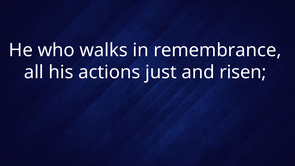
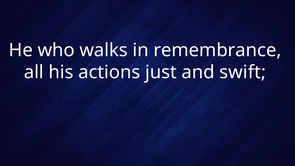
risen: risen -> swift (243, 72)
